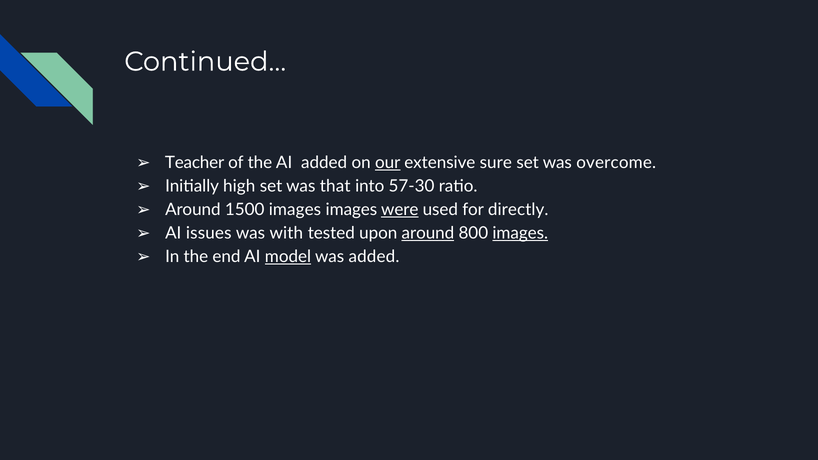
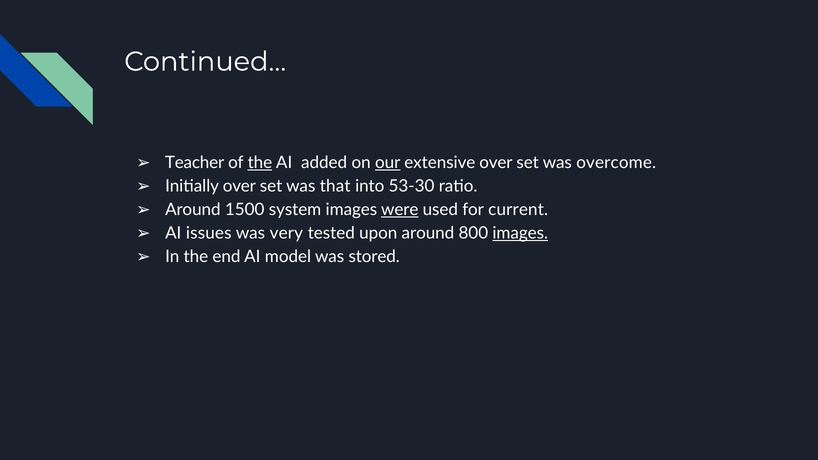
the underline: none -> present (260, 163)
extensive sure: sure -> over (496, 163)
Initially high: high -> over (239, 186)
57-30: 57-30 -> 53-30 (412, 186)
1500 images: images -> system (295, 210)
directly: directly -> current (518, 210)
with: with -> very (286, 233)
around underline: present -> none (428, 233)
model underline: present -> none (288, 257)
was added: added -> stored (374, 257)
